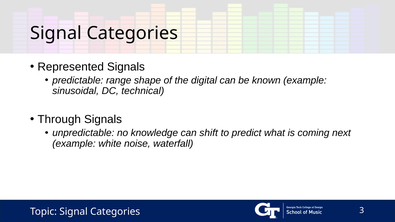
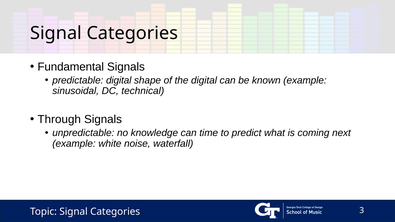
Represented: Represented -> Fundamental (71, 67)
predictable range: range -> digital (119, 80)
shift: shift -> time (209, 133)
